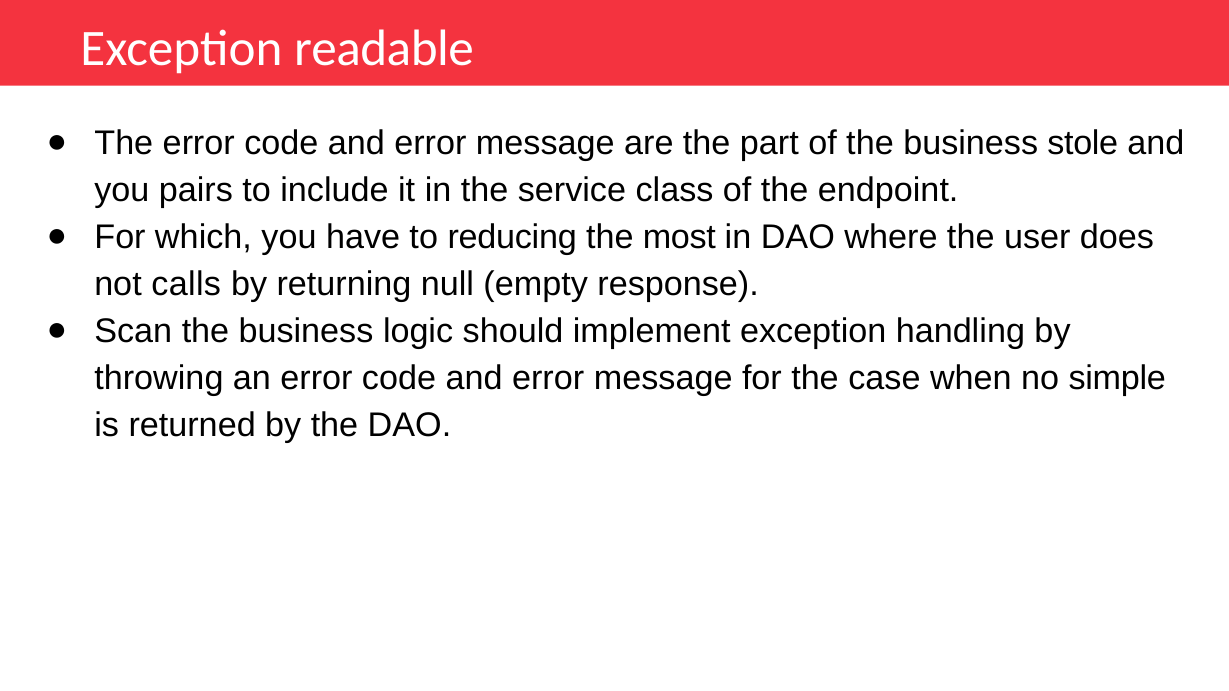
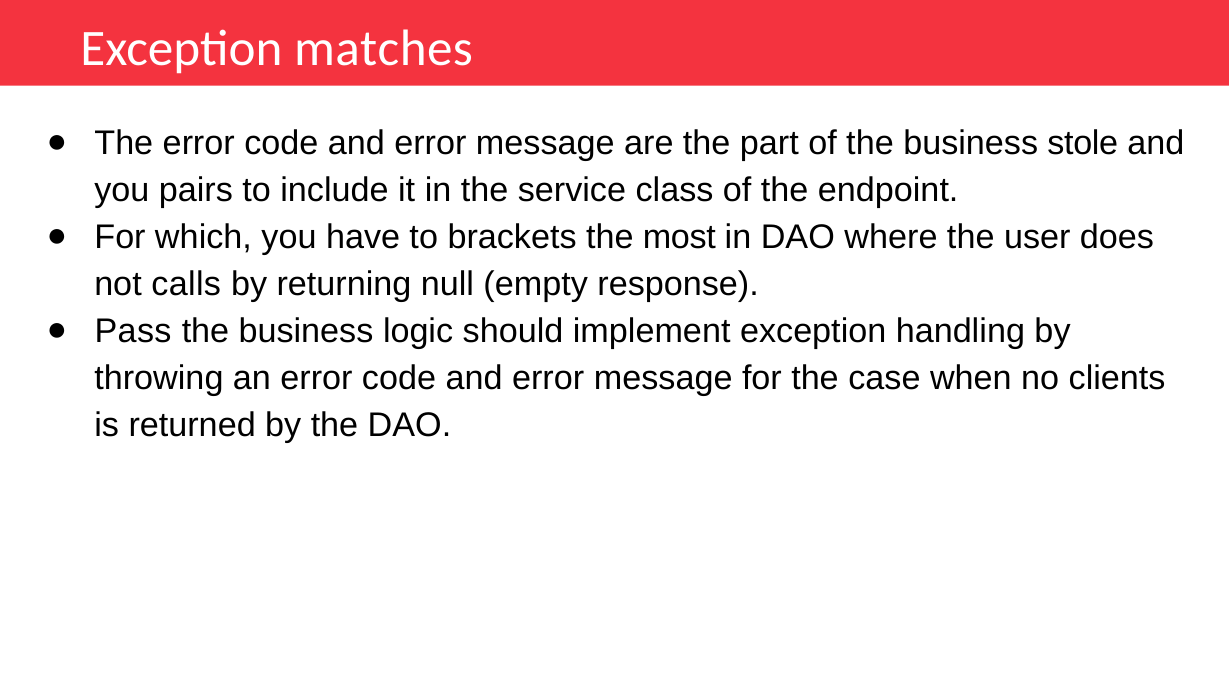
readable: readable -> matches (383, 48)
reducing: reducing -> brackets (512, 237)
Scan: Scan -> Pass (133, 331)
simple: simple -> clients (1117, 379)
